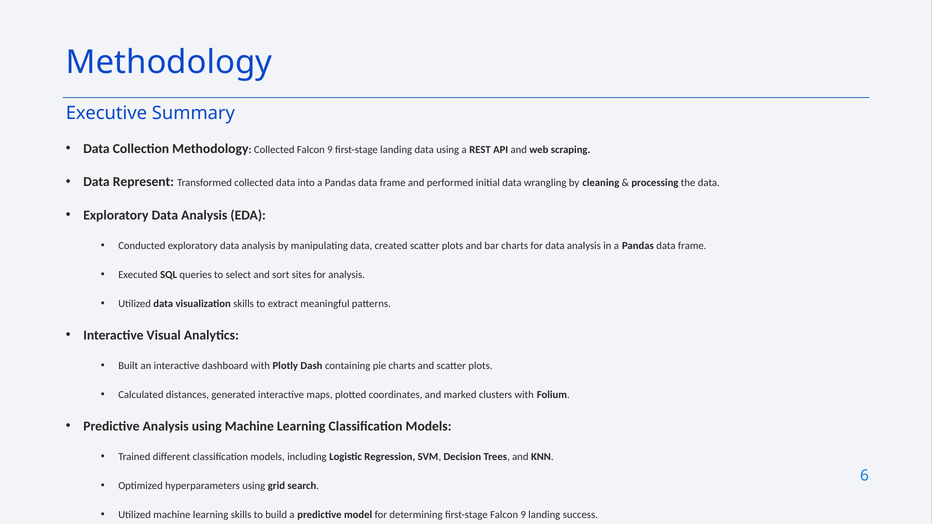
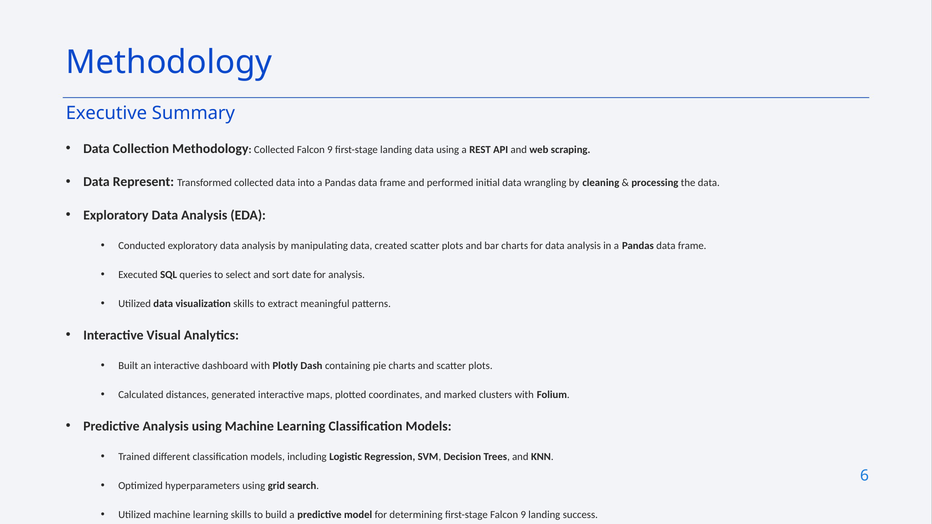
sites: sites -> date (302, 275)
